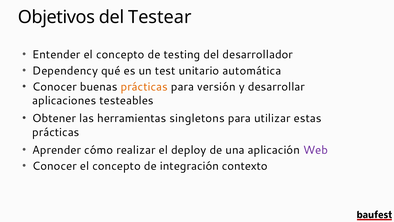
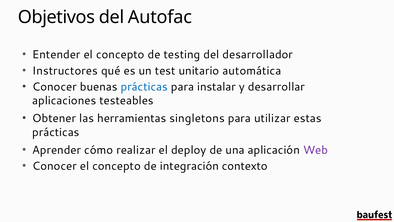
Testear: Testear -> Autofac (160, 17)
Dependency: Dependency -> Instructores (65, 71)
prácticas colour: orange -> blue (144, 87)
versión: versión -> instalar (216, 87)
